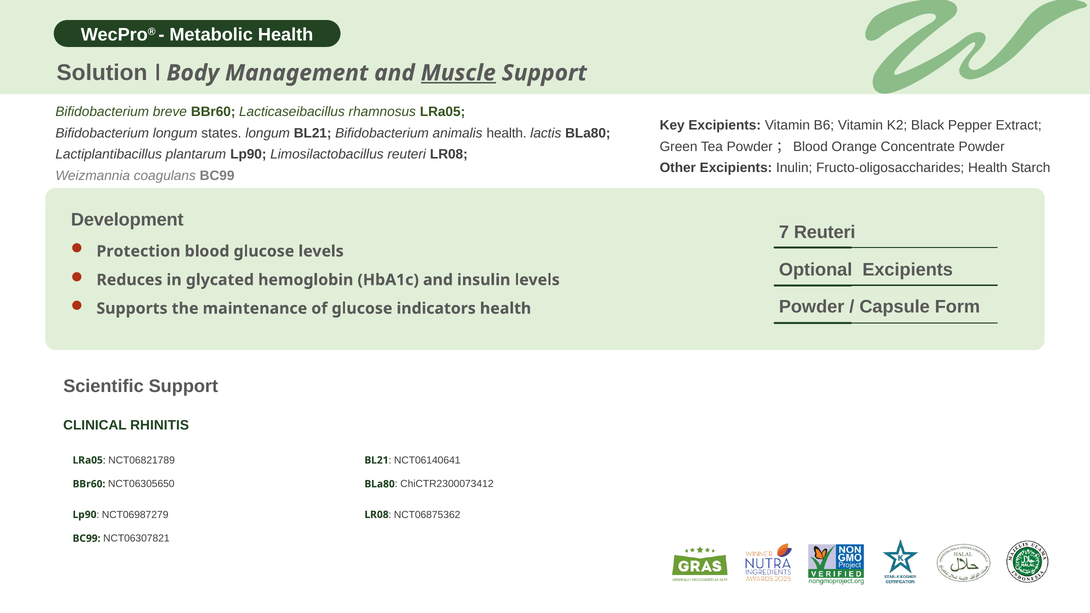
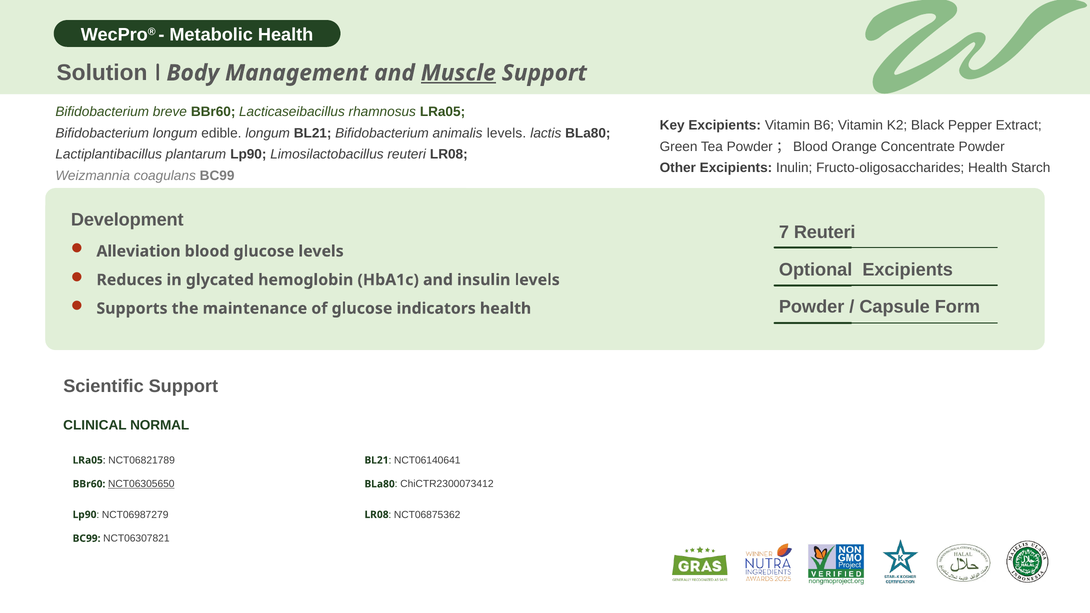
states: states -> edible (221, 133)
animalis health: health -> levels (506, 133)
Protection: Protection -> Alleviation (139, 251)
RHINITIS: RHINITIS -> NORMAL (160, 425)
NCT06305650 underline: none -> present (141, 484)
